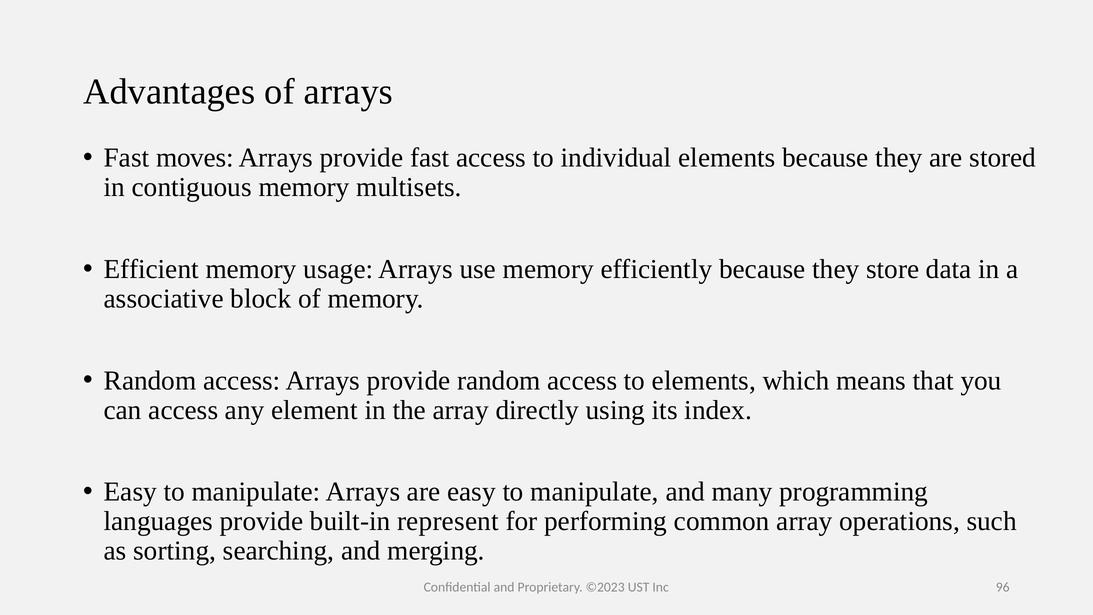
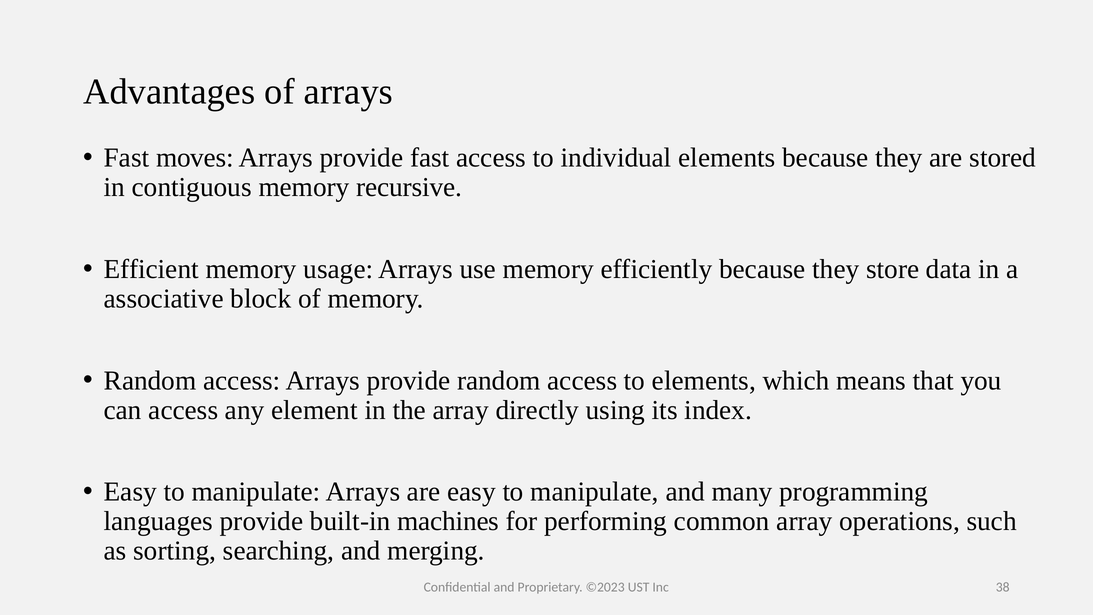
multisets: multisets -> recursive (409, 187)
represent: represent -> machines (448, 521)
96: 96 -> 38 (1003, 587)
